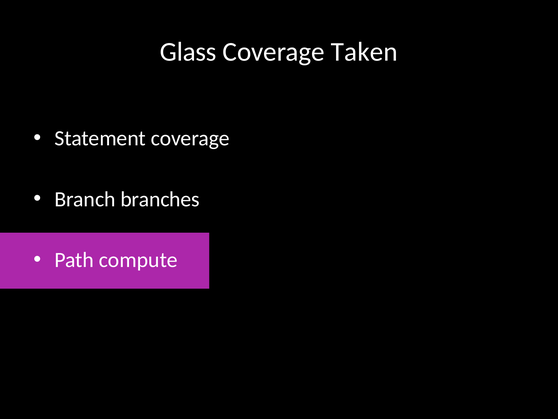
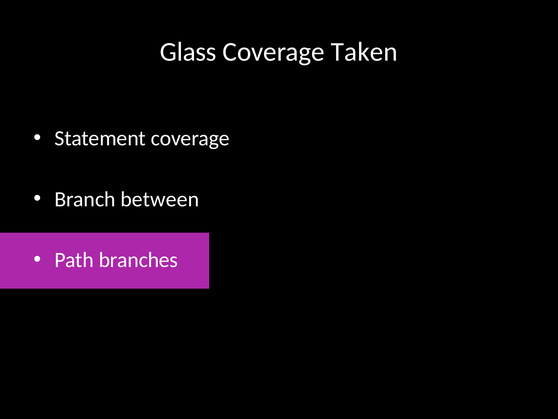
branches: branches -> between (160, 199)
compute: compute -> branches (138, 260)
